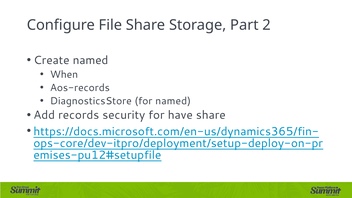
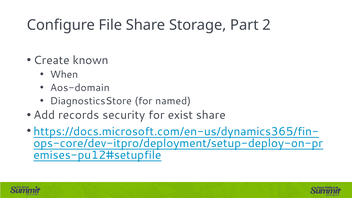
Create named: named -> known (91, 60)
Aos-records: Aos-records -> Aos-domain (80, 88)
have: have -> exist (180, 115)
